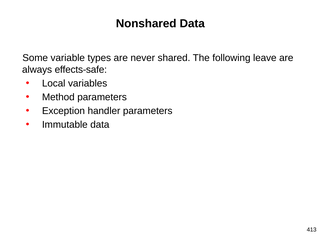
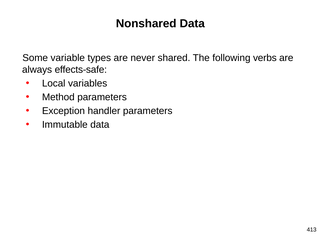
leave: leave -> verbs (265, 58)
